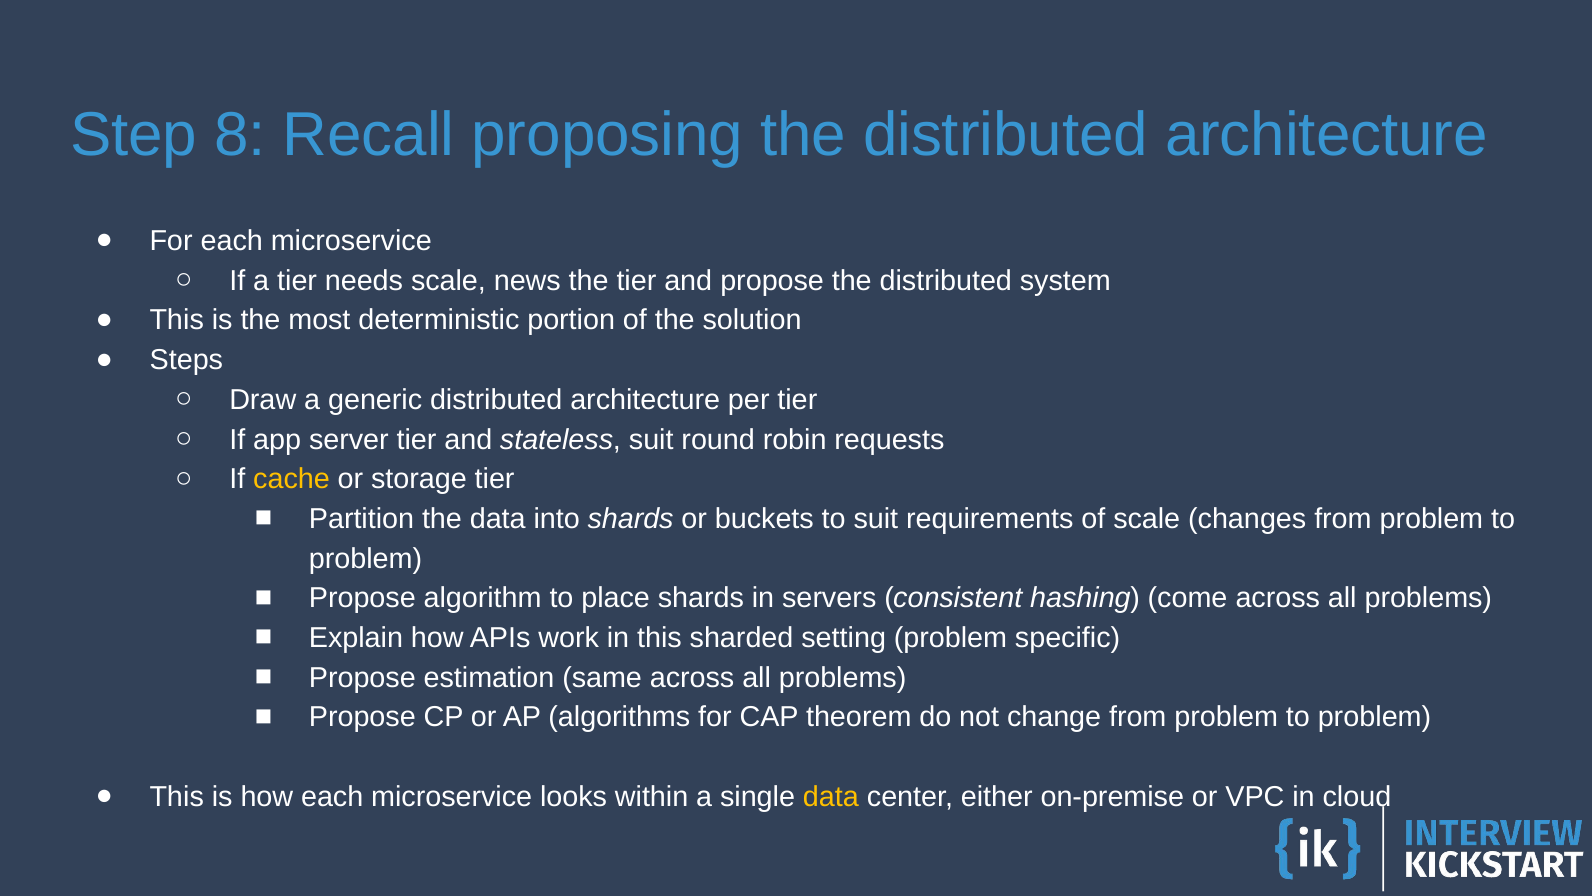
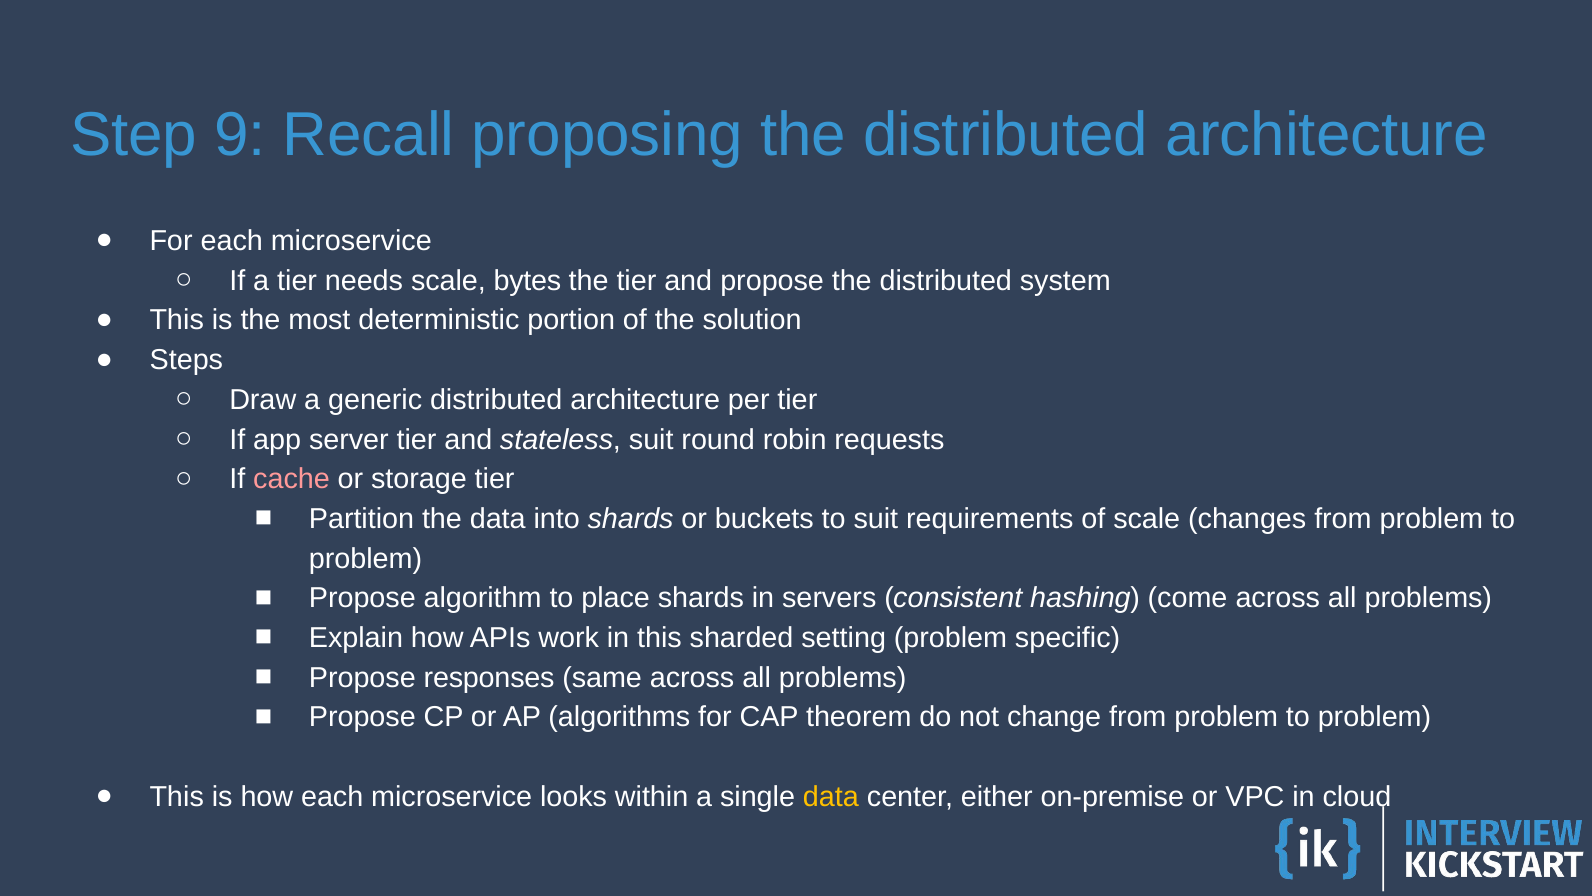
8: 8 -> 9 (240, 135)
news: news -> bytes (527, 281)
cache colour: yellow -> pink (292, 479)
estimation: estimation -> responses (489, 677)
